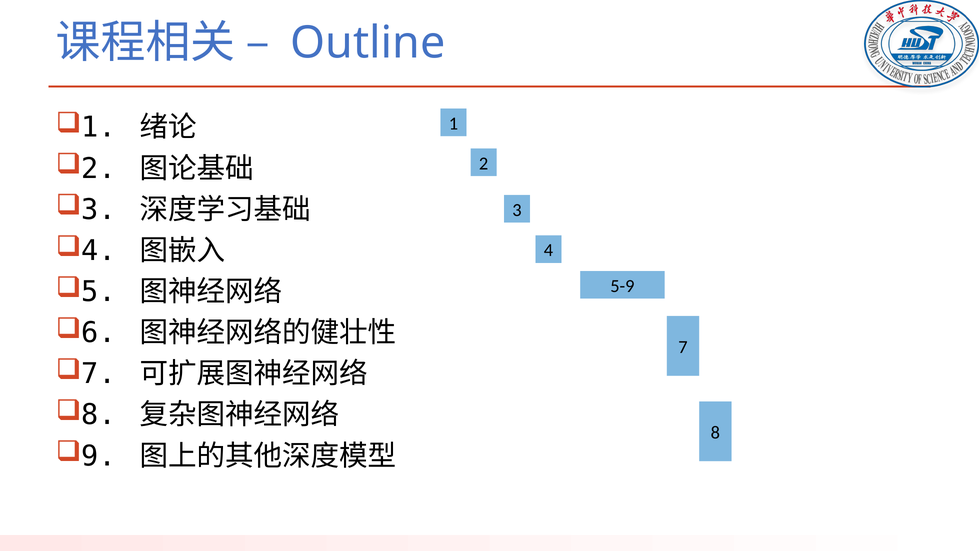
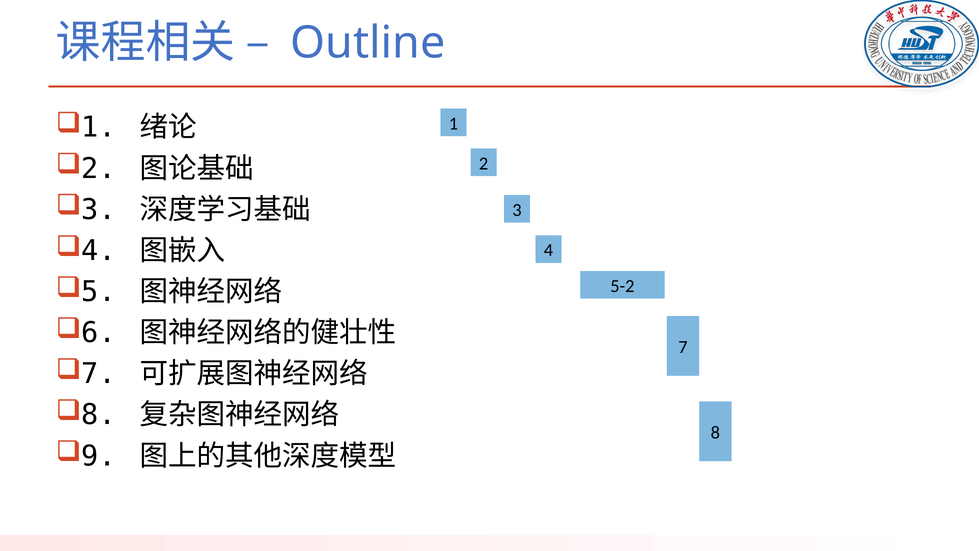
5-9: 5-9 -> 5-2 (622, 286)
